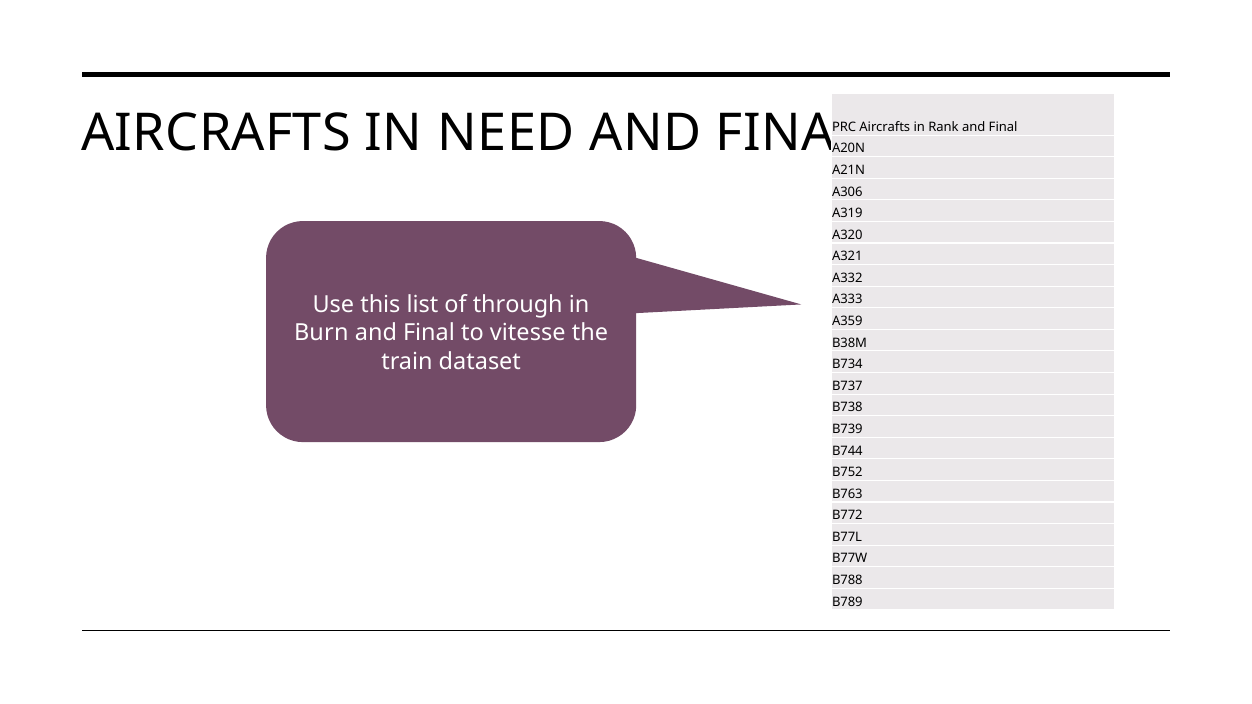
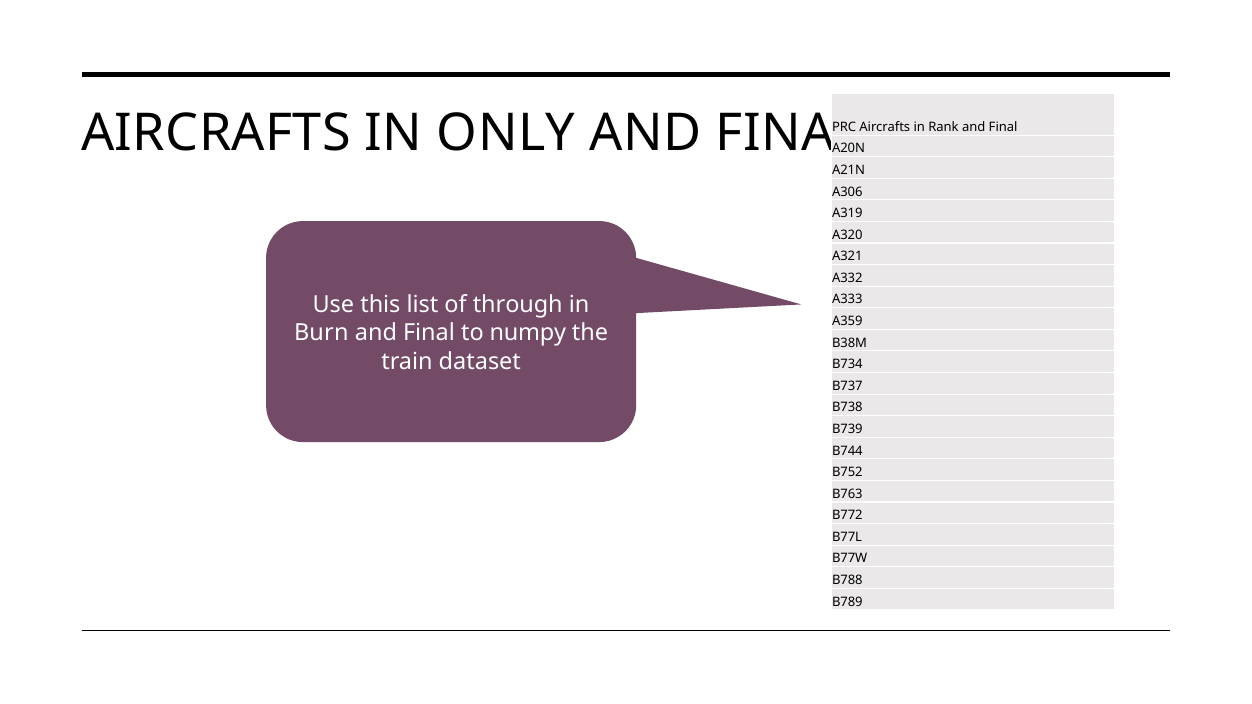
NEED: NEED -> ONLY (506, 134)
vitesse: vitesse -> numpy (528, 333)
